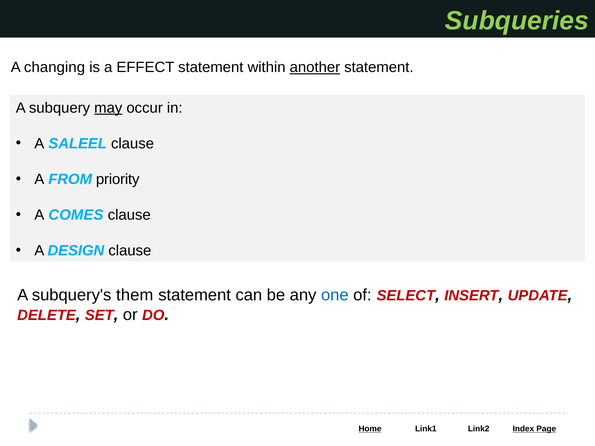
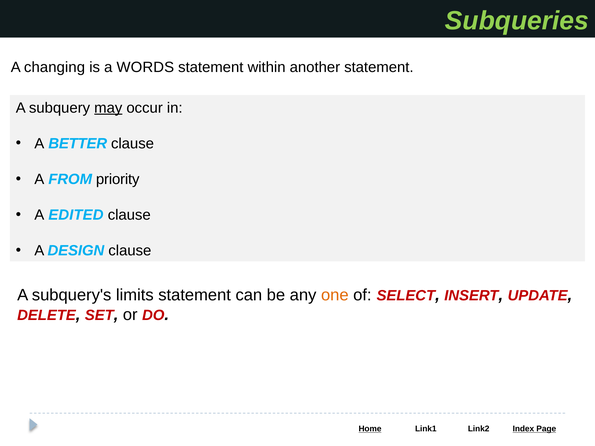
EFFECT: EFFECT -> WORDS (145, 67)
another underline: present -> none (315, 67)
SALEEL: SALEEL -> BETTER (78, 144)
COMES: COMES -> EDITED (76, 215)
them: them -> limits (135, 295)
one colour: blue -> orange (335, 295)
